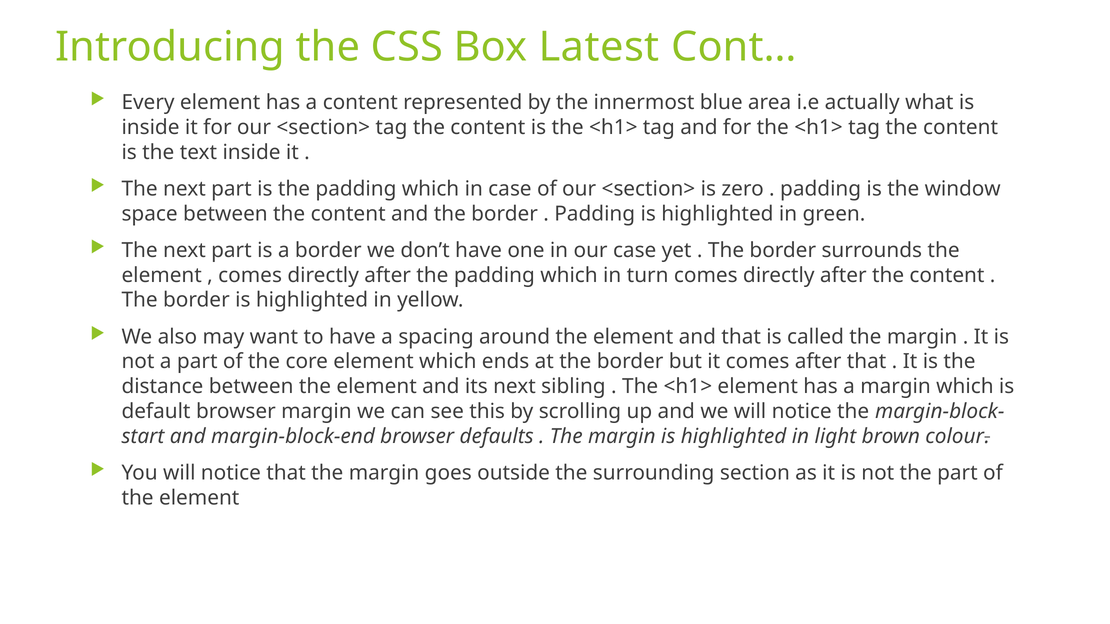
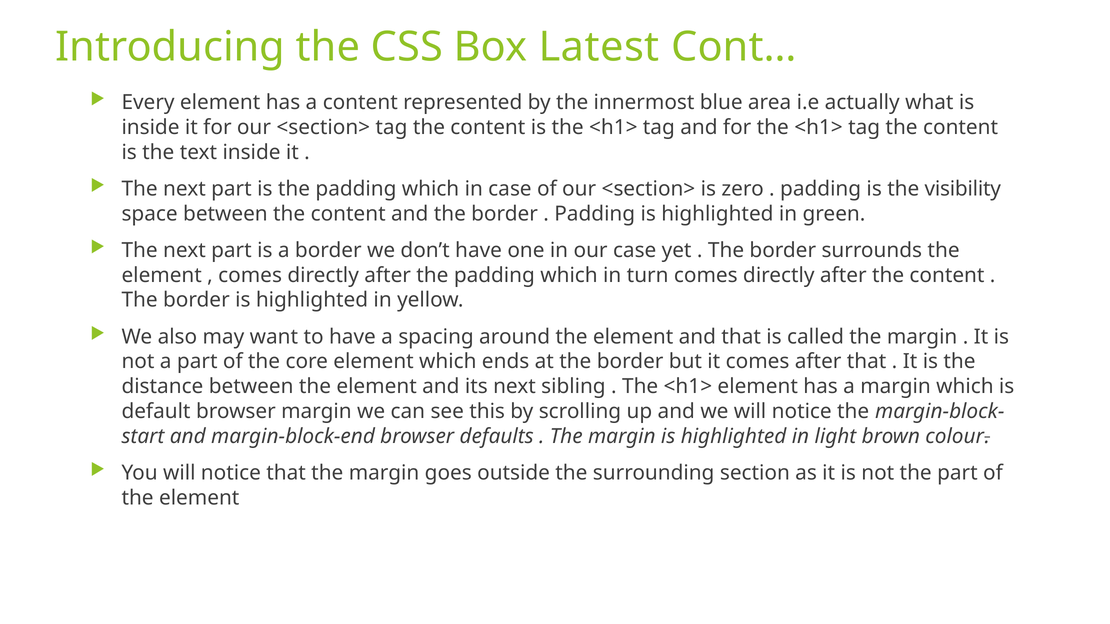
window: window -> visibility (963, 189)
